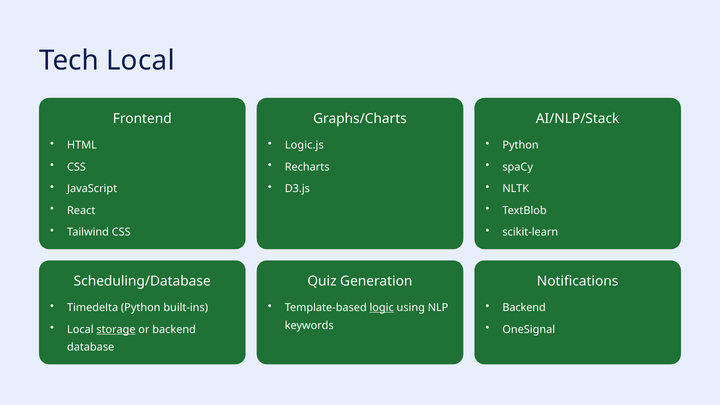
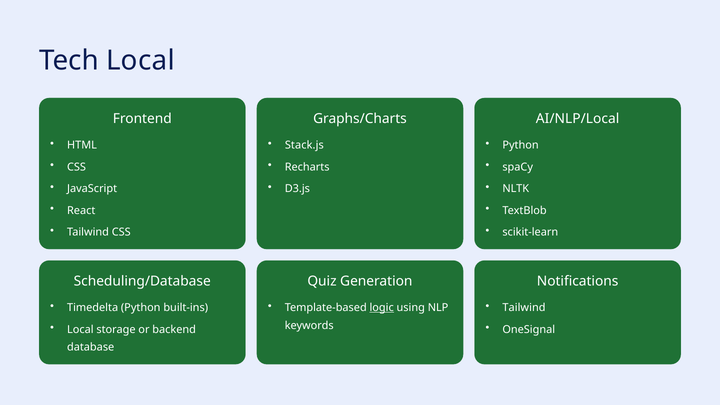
AI/NLP/Stack: AI/NLP/Stack -> AI/NLP/Local (578, 119)
Logic.js: Logic.js -> Stack.js (304, 145)
Backend: Backend -> Tailwind (524, 308)
storage underline: present -> none (116, 329)
